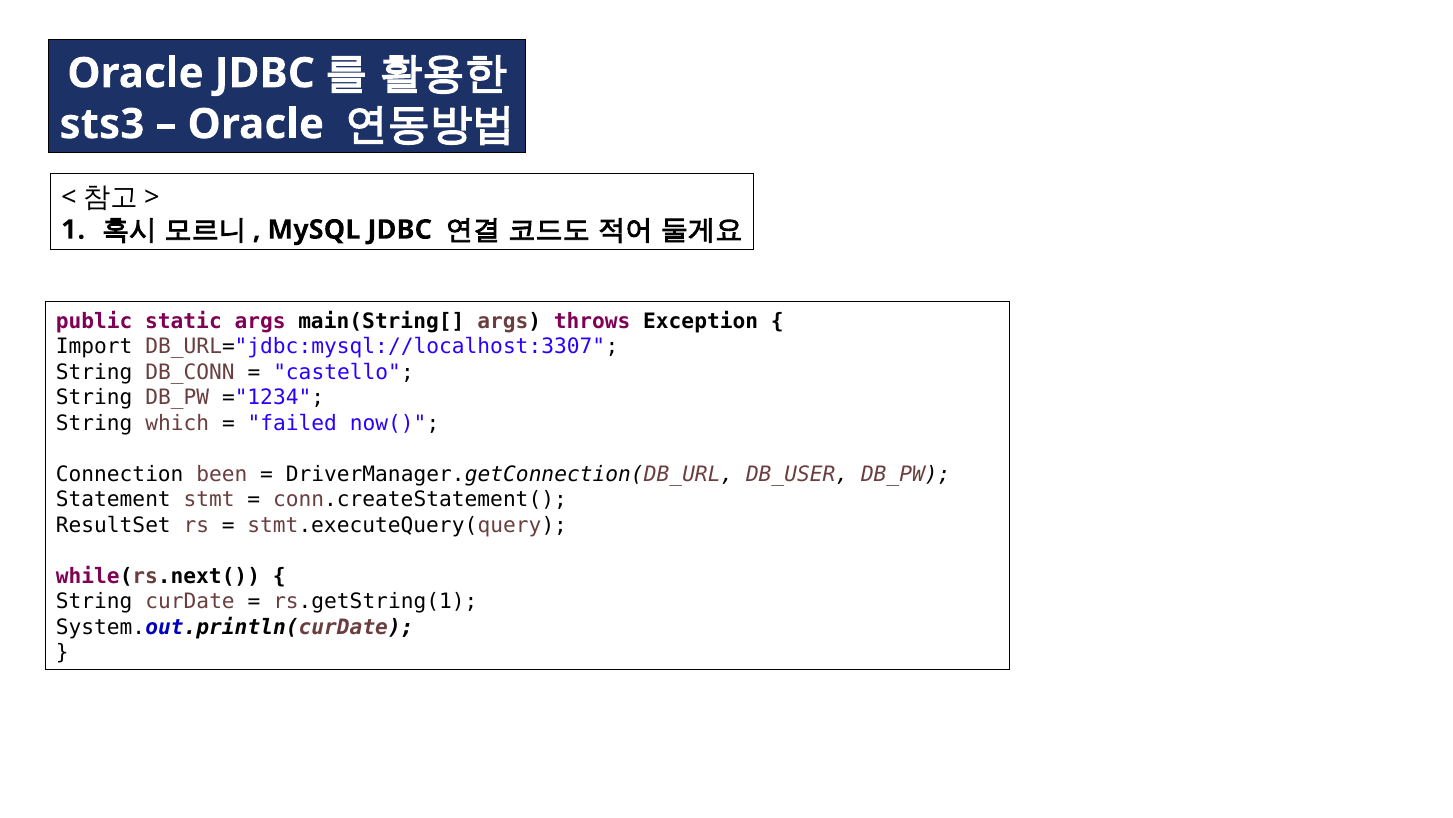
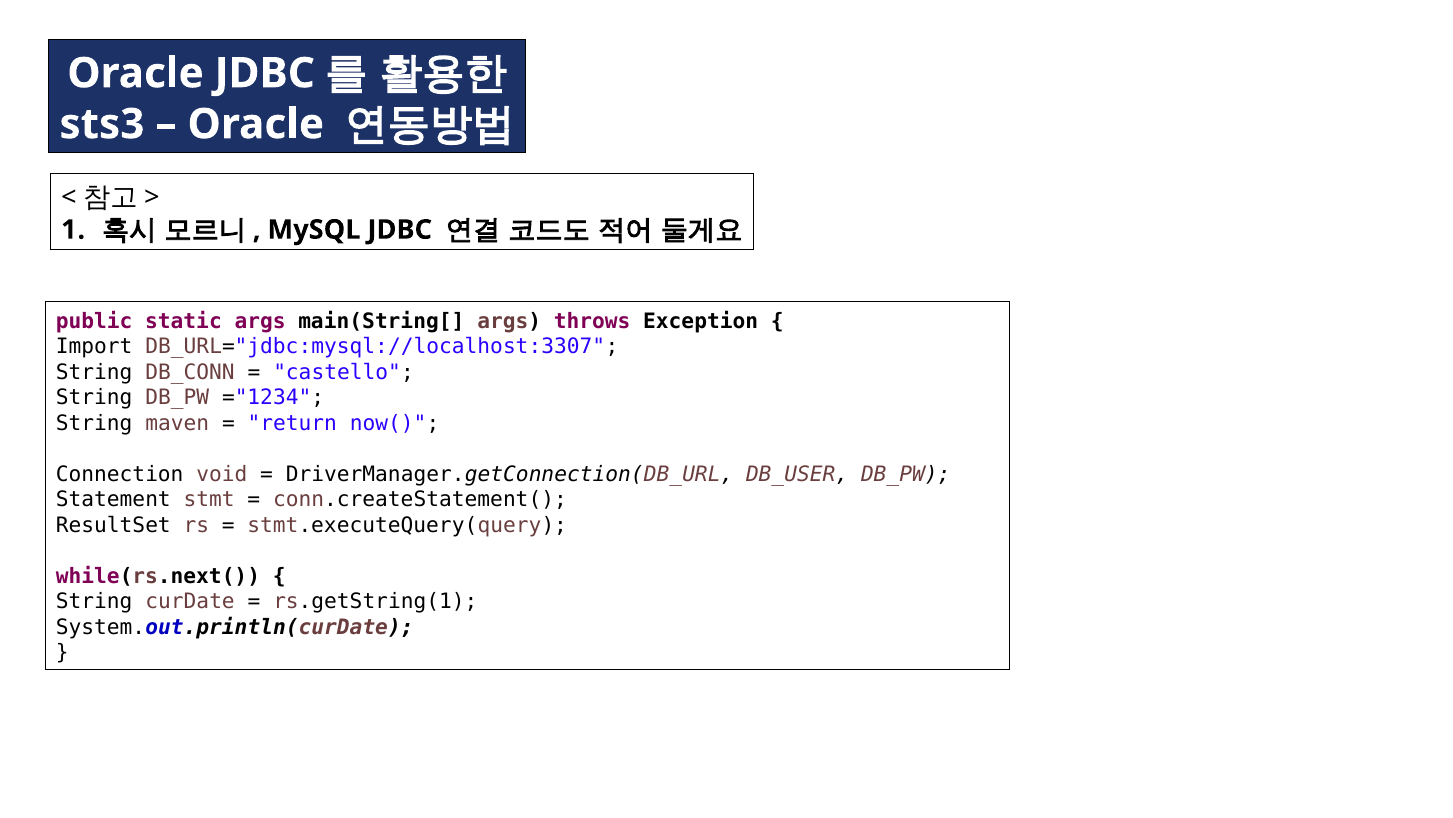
which: which -> maven (177, 423)
failed: failed -> return (292, 423)
been: been -> void (222, 474)
